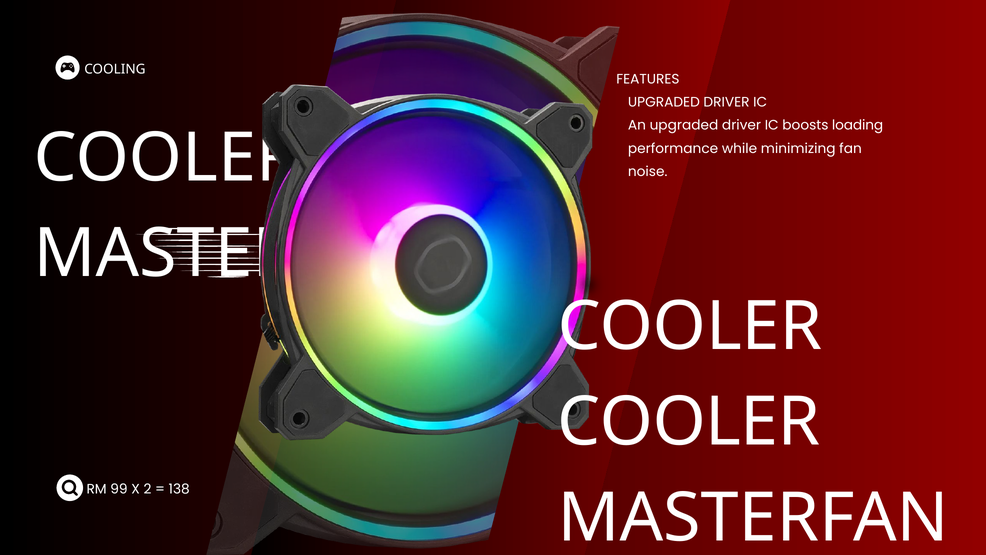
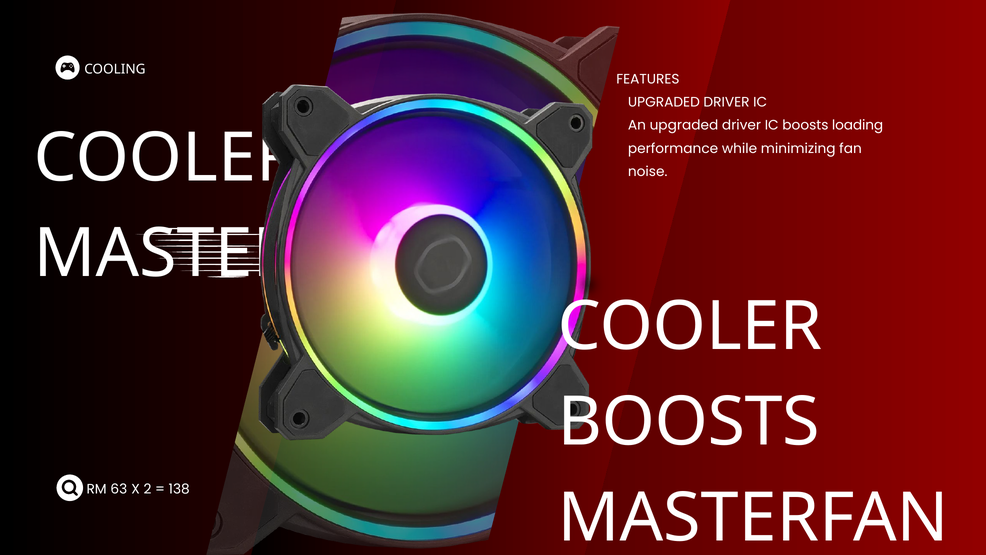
COOLER: COOLER -> BOOSTS (689, 422)
99: 99 -> 63 (119, 489)
